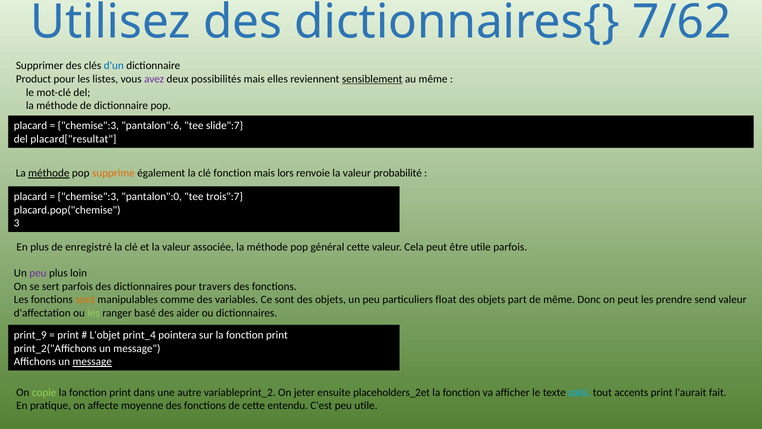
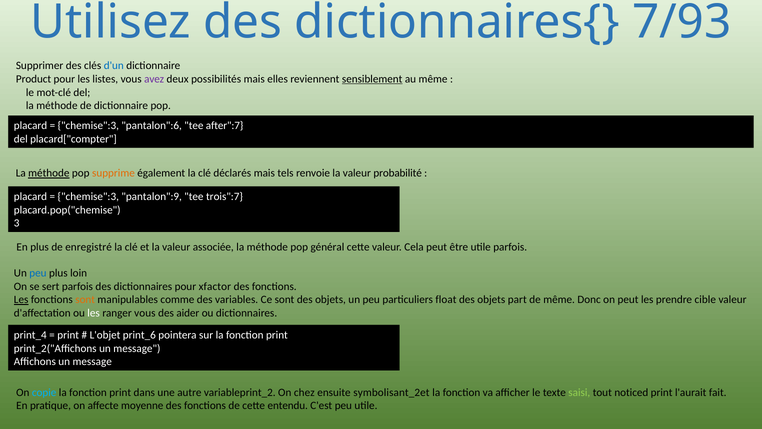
7/62: 7/62 -> 7/93 (682, 22)
slide":7: slide":7 -> after":7 (225, 126)
placard["resultat: placard["resultat -> placard["compter (73, 139)
clé fonction: fonction -> déclarés (232, 173)
lors: lors -> tels (285, 173)
pantalon":0: pantalon":0 -> pantalon":9 (152, 196)
peu colour: purple -> blue (38, 273)
travers: travers -> xfactor (215, 286)
Les underline: none -> present (21, 300)
send: send -> cible (705, 300)
les colour: light green -> white (94, 313)
ranger basé: basé -> vous (145, 313)
print_9: print_9 -> print_4 (30, 335)
print_4: print_4 -> print_6 (139, 335)
message underline: present -> none (92, 361)
copie colour: light green -> light blue (44, 392)
jeter: jeter -> chez (304, 392)
placeholders_2et: placeholders_2et -> symbolisant_2et (391, 392)
saisi colour: light blue -> light green (579, 392)
accents: accents -> noticed (631, 392)
